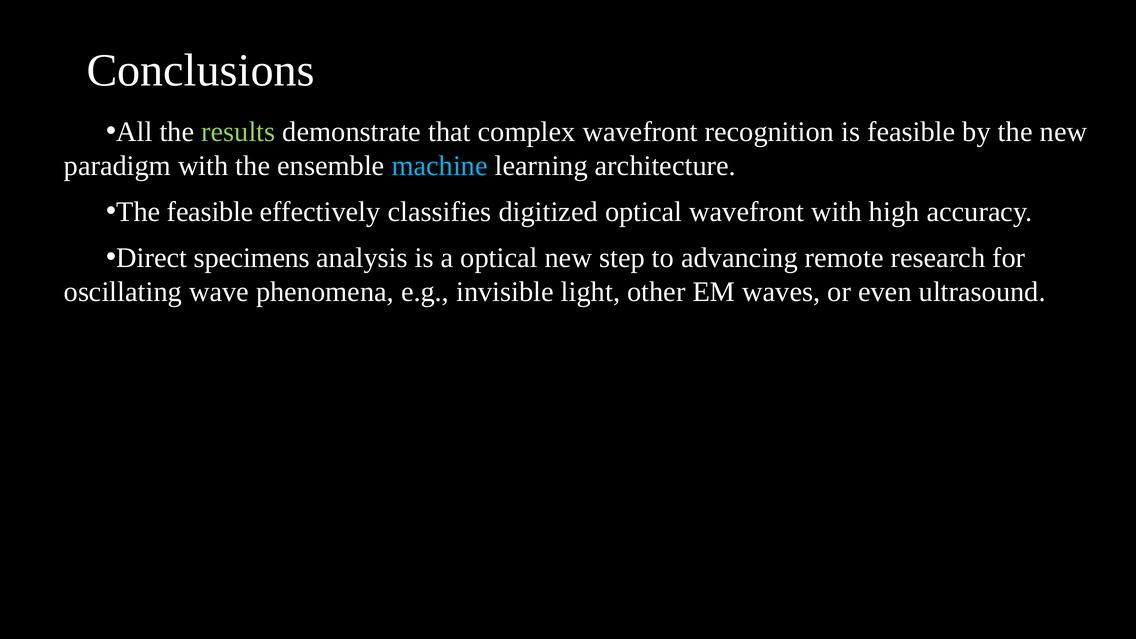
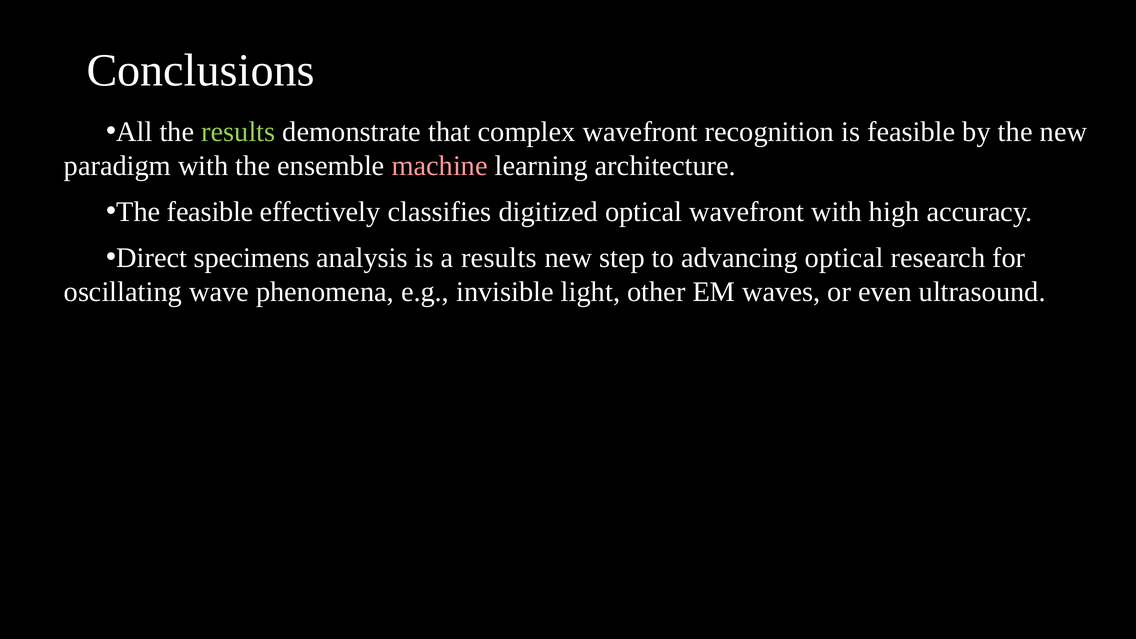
machine colour: light blue -> pink (440, 166)
a optical: optical -> results (499, 258)
advancing remote: remote -> optical (844, 258)
